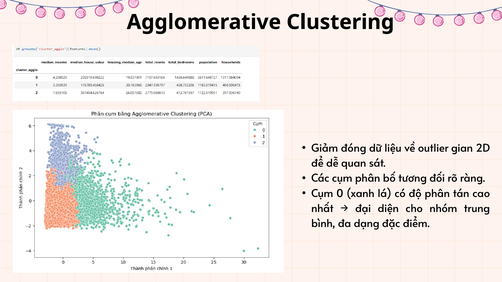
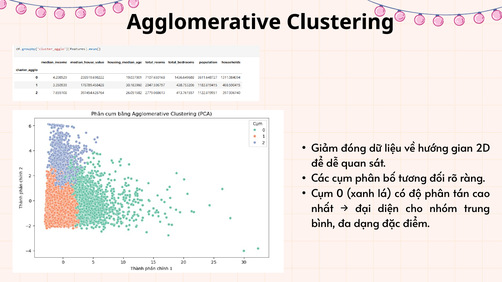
outlier: outlier -> hướng (433, 148)
